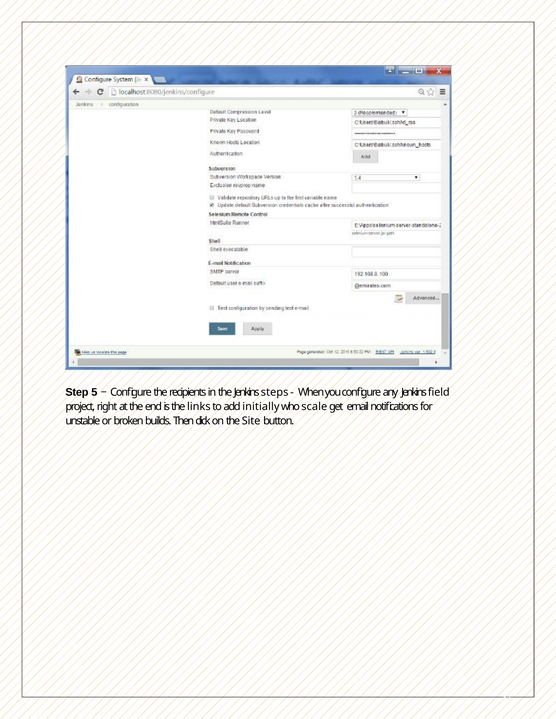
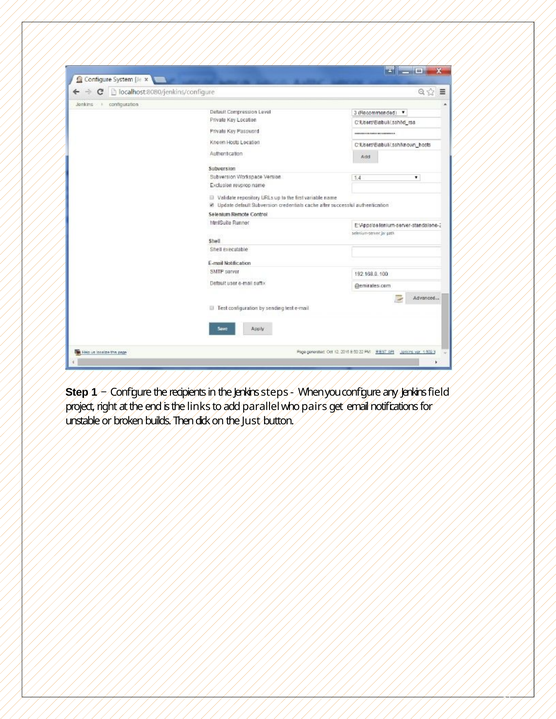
5: 5 -> 1 (94, 392)
initially: initially -> parallel (261, 407)
scale: scale -> pairs (314, 407)
Site: Site -> Just (251, 421)
